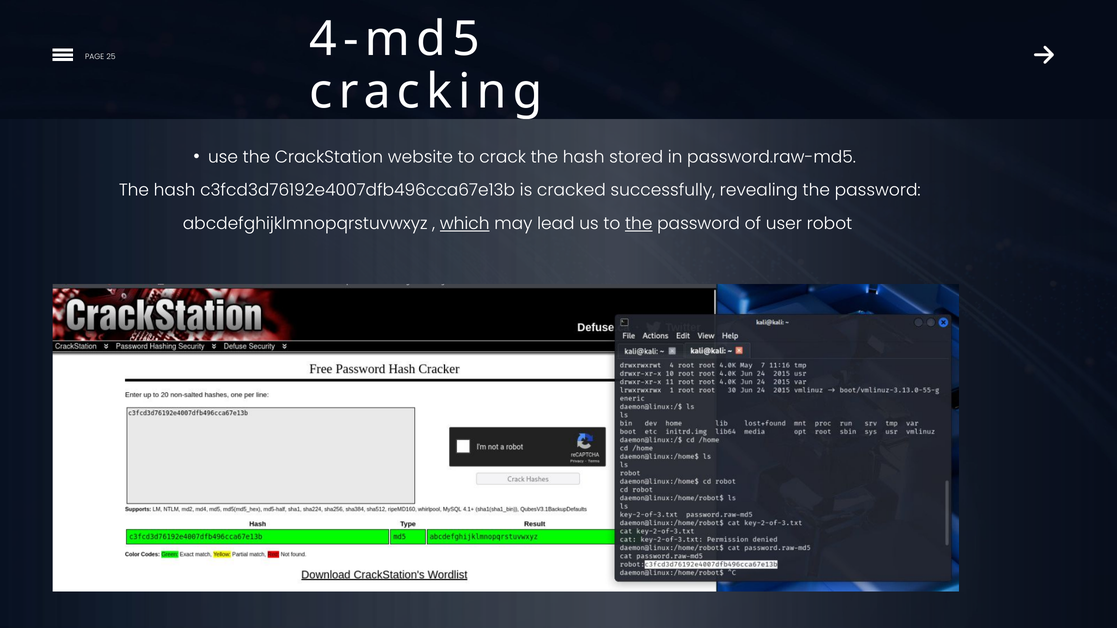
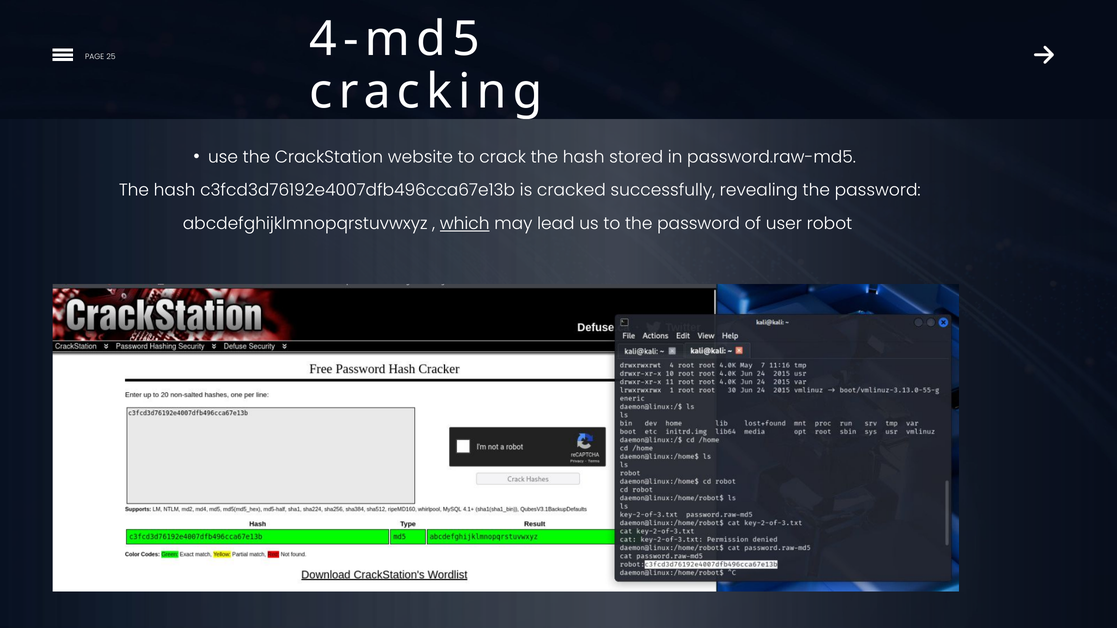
the underline: present -> none (639, 224)
